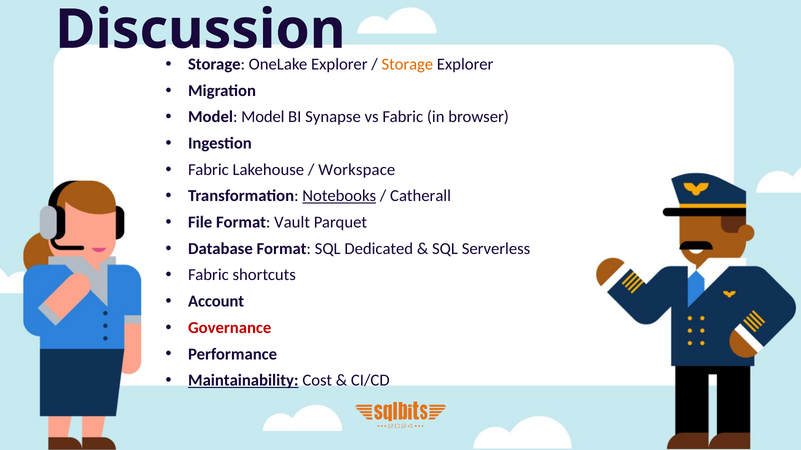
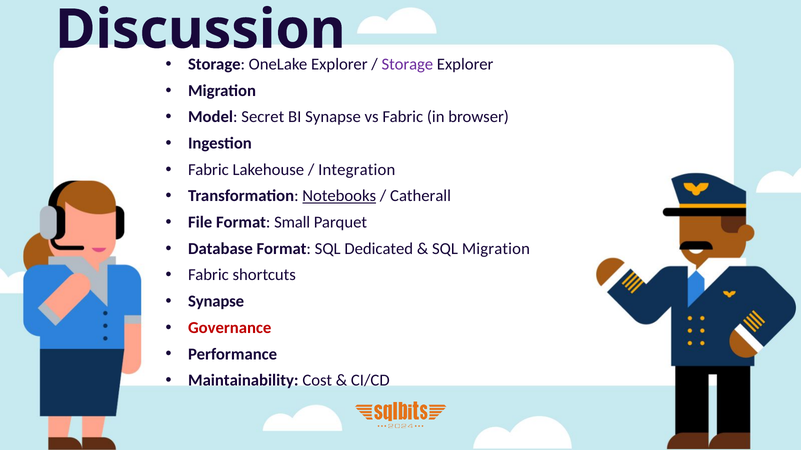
Storage colour: orange -> purple (407, 64)
Model Model: Model -> Secret (263, 117)
Workspace: Workspace -> Integration (357, 170)
Vault: Vault -> Small (292, 223)
SQL Serverless: Serverless -> Migration (496, 249)
Account: Account -> Synapse (216, 302)
Maintainability underline: present -> none (243, 381)
